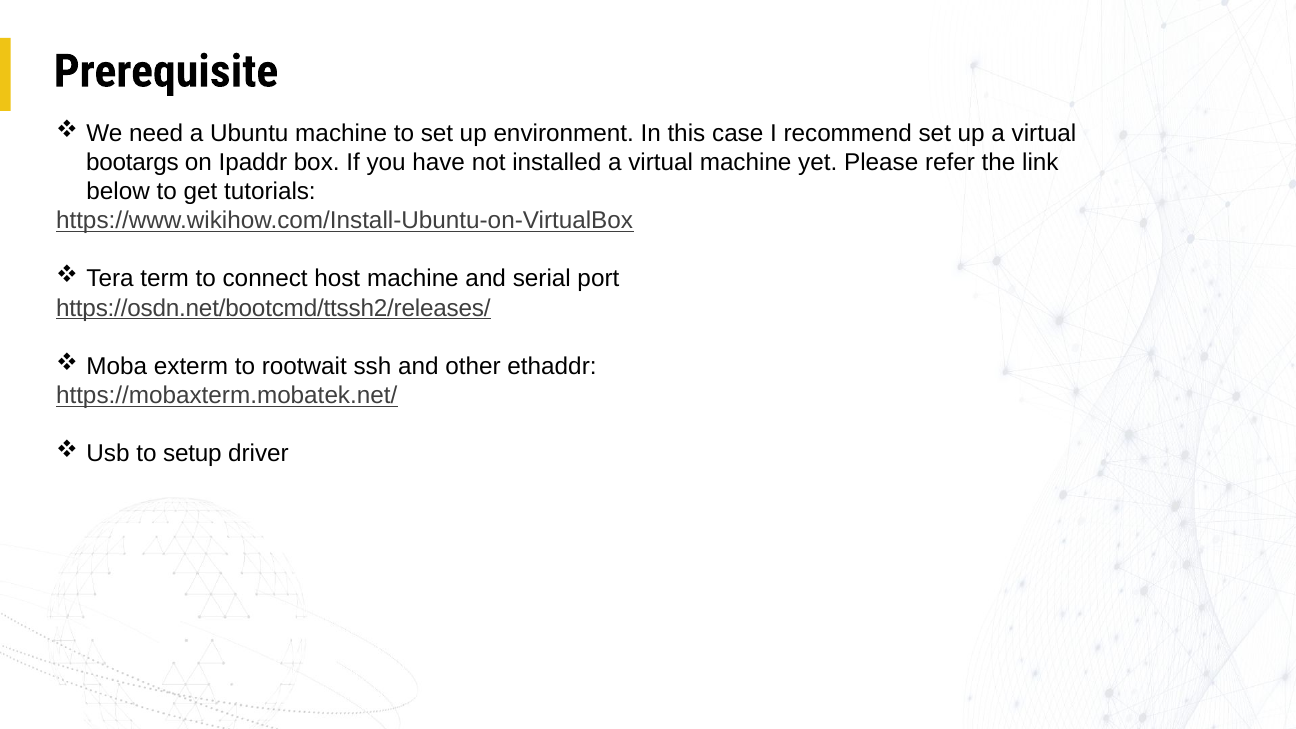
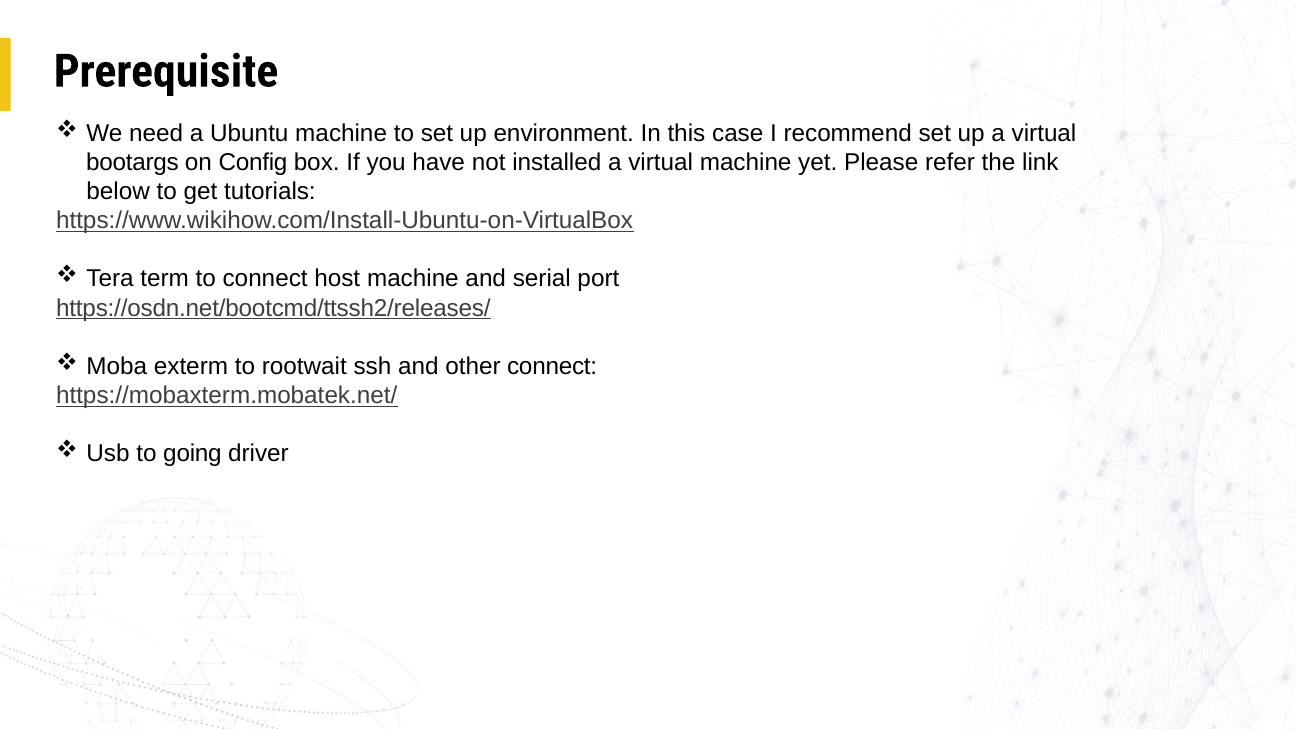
Ipaddr: Ipaddr -> Config (253, 162)
other ethaddr: ethaddr -> connect (552, 366)
setup: setup -> going (192, 454)
